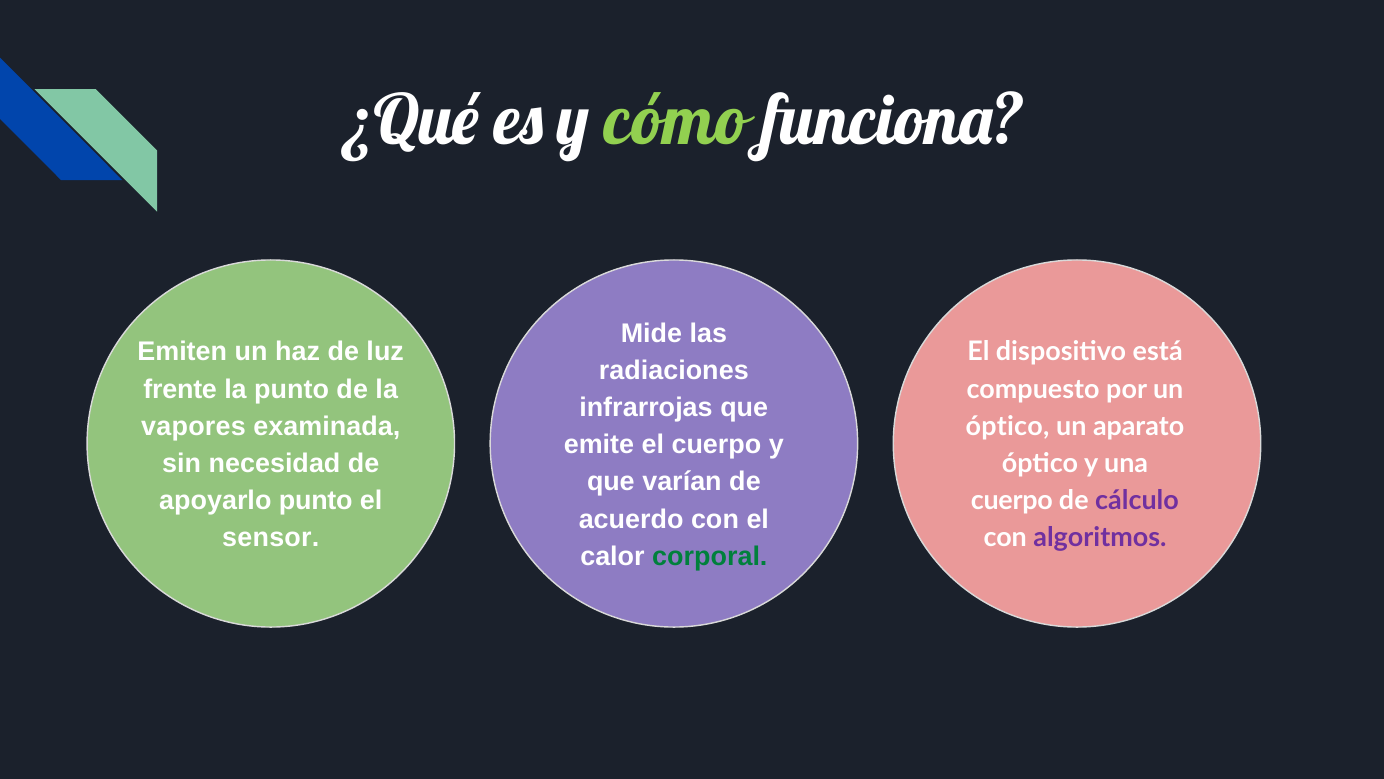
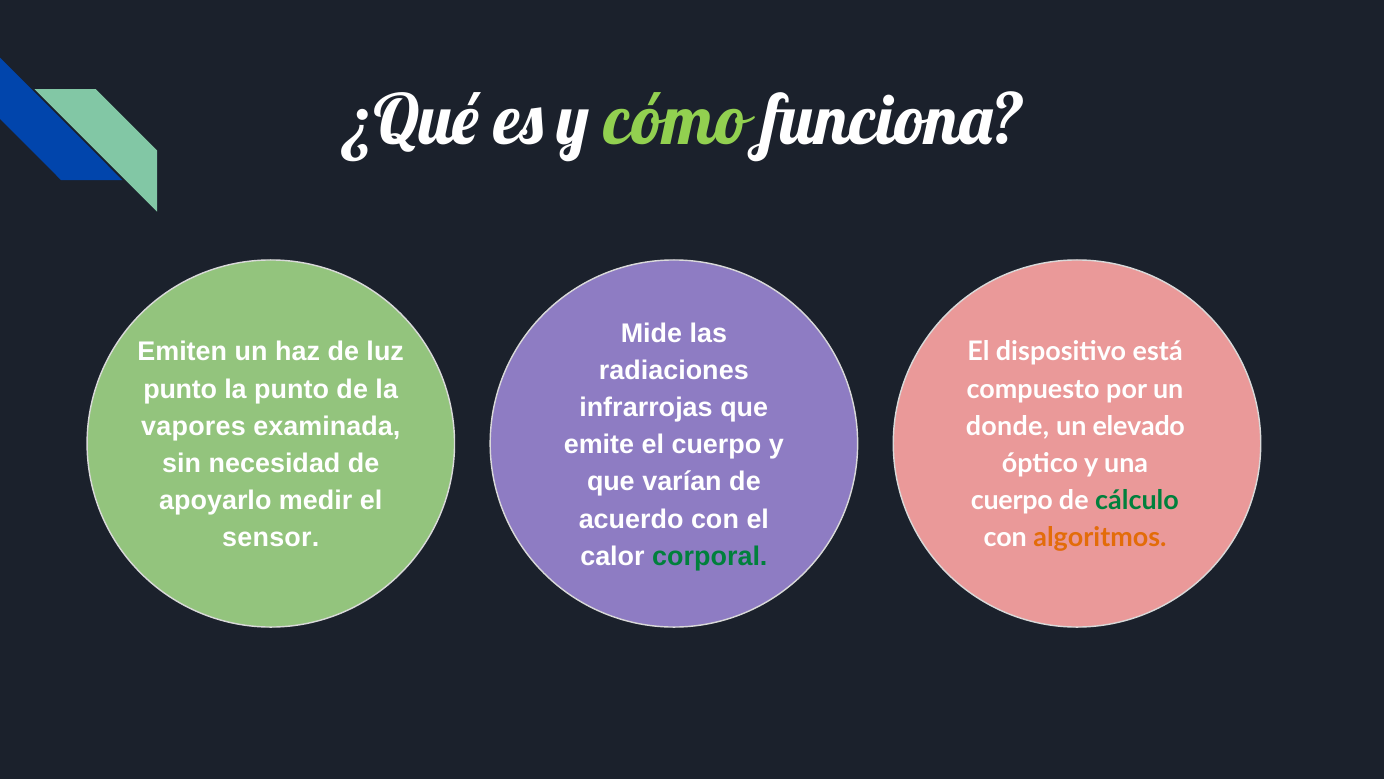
frente: frente -> punto (180, 389)
óptico: óptico -> donde (1008, 426)
aparato: aparato -> elevado (1139, 426)
apoyarlo punto: punto -> medir (316, 500)
cálculo colour: purple -> green (1137, 500)
algoritmos colour: purple -> orange (1100, 537)
